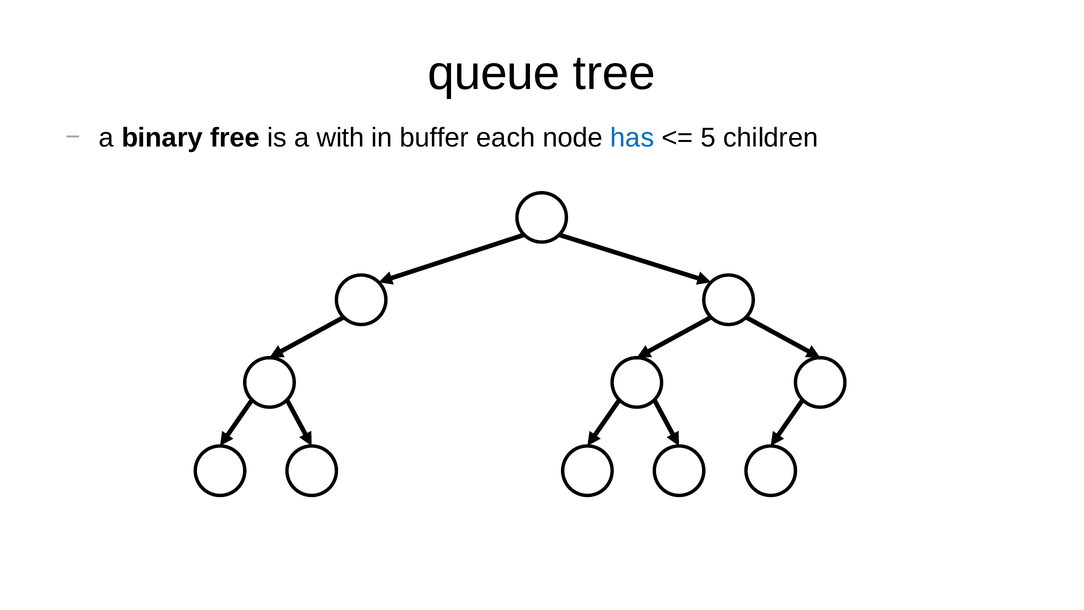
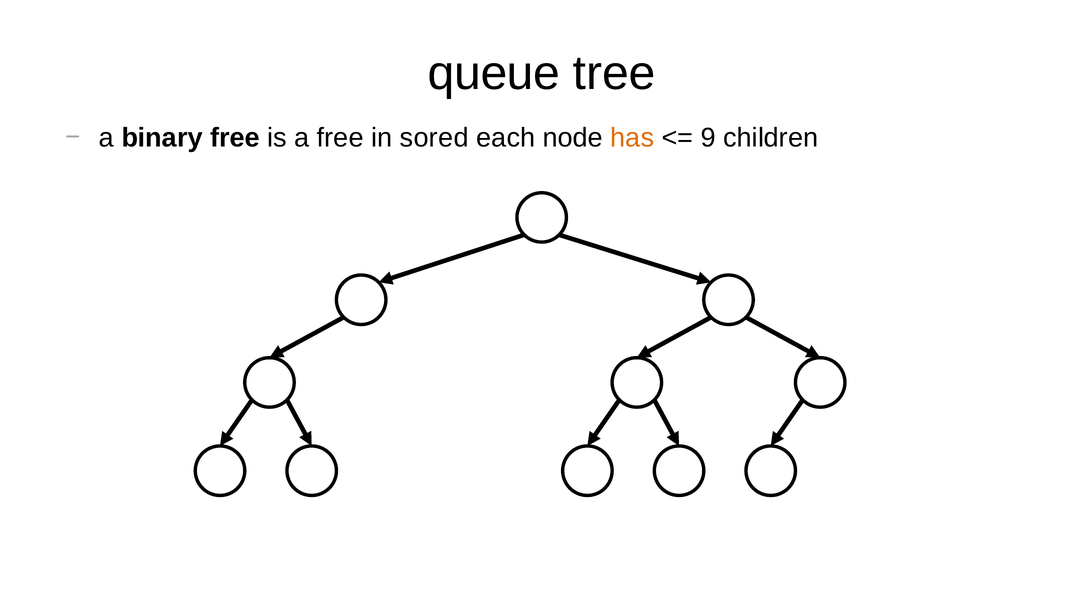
a with: with -> free (340, 138)
buffer: buffer -> sored (434, 138)
has colour: blue -> orange (632, 138)
5: 5 -> 9 (708, 138)
